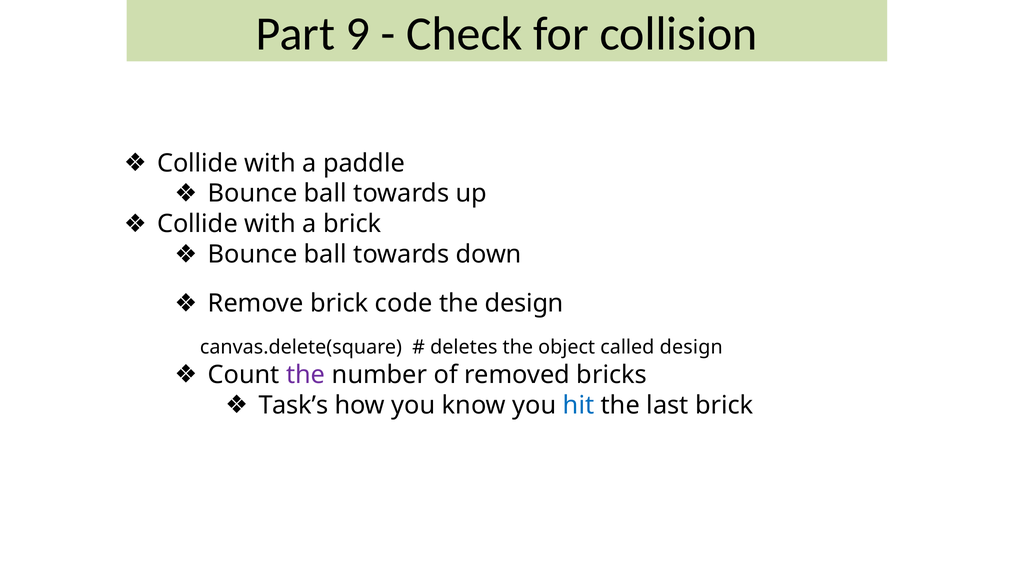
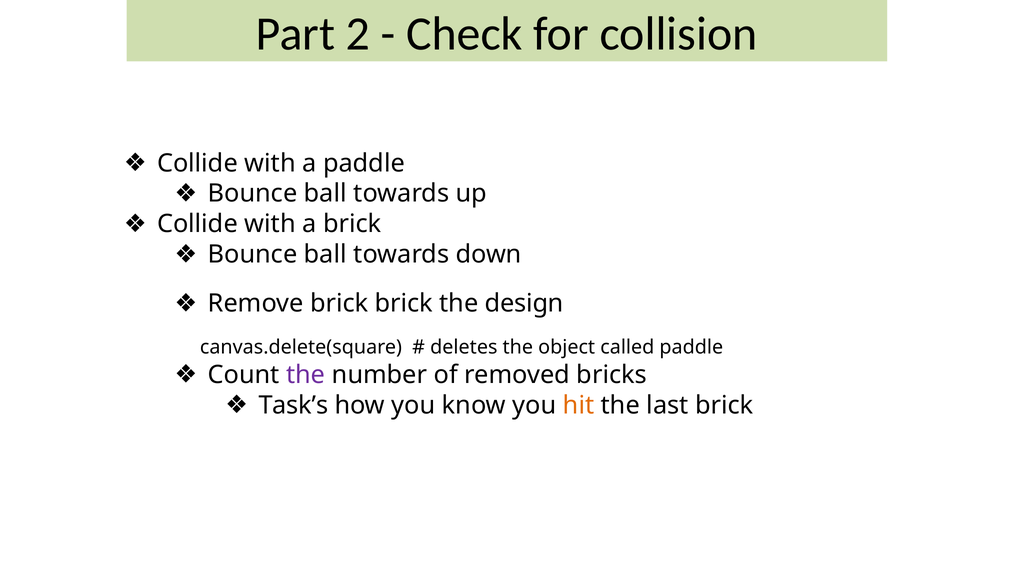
9: 9 -> 2 (358, 34)
brick code: code -> brick (404, 303)
called design: design -> paddle (691, 347)
hit colour: blue -> orange (579, 405)
